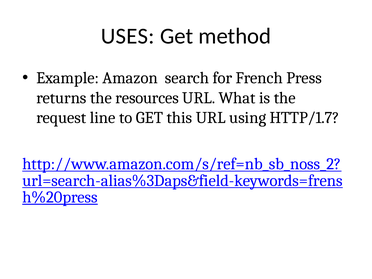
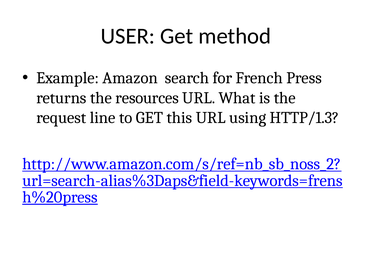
USES: USES -> USER (128, 36)
HTTP/1.7: HTTP/1.7 -> HTTP/1.3 (304, 118)
